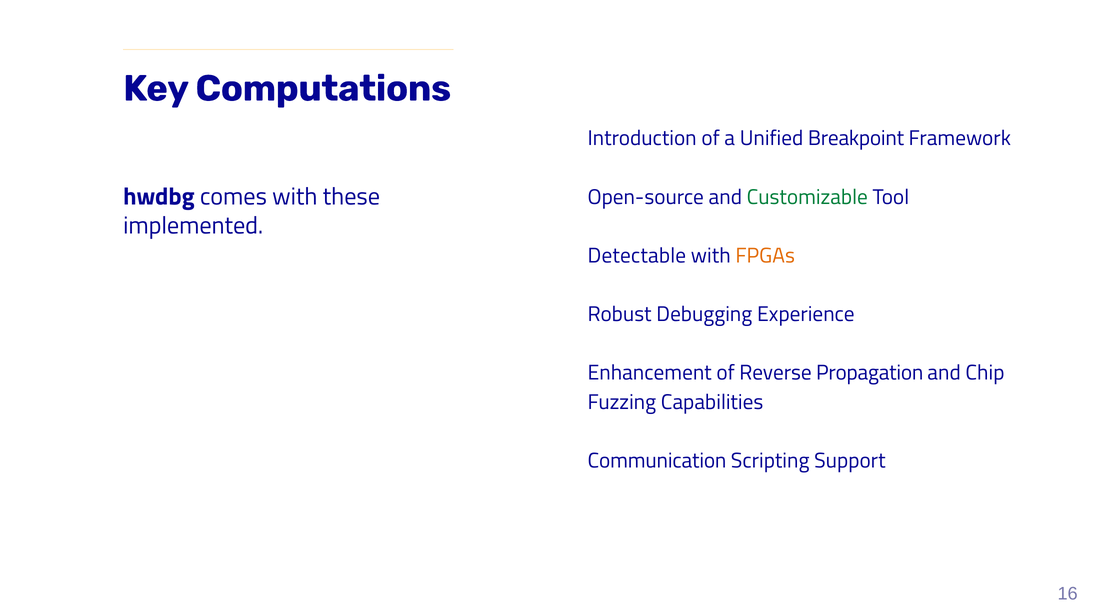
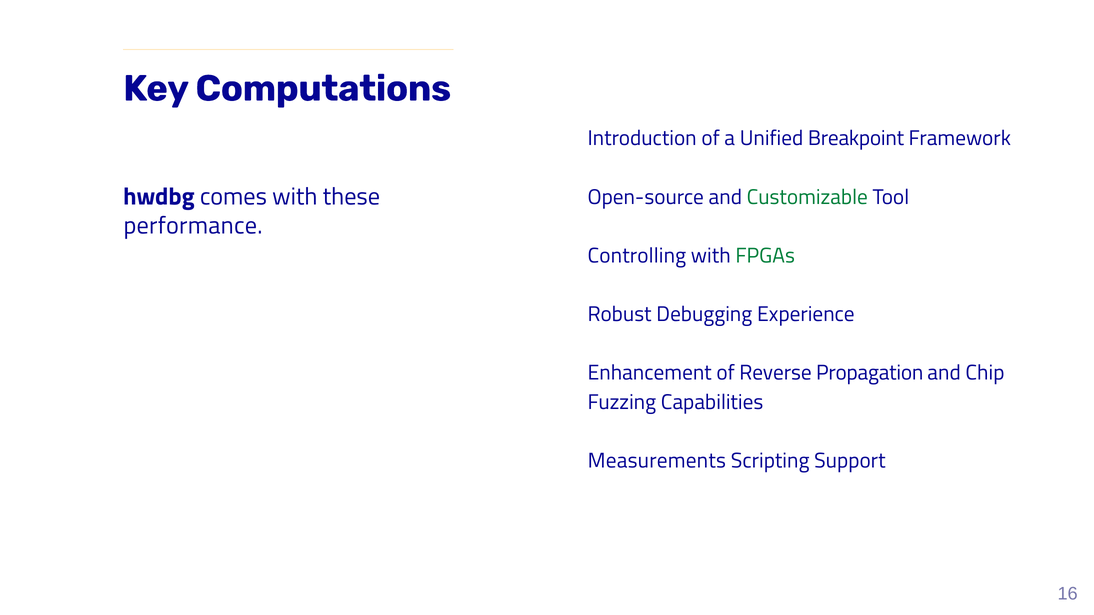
implemented: implemented -> performance (193, 226)
Detectable: Detectable -> Controlling (637, 256)
FPGAs colour: orange -> green (765, 256)
Communication: Communication -> Measurements (657, 461)
